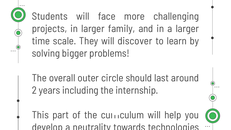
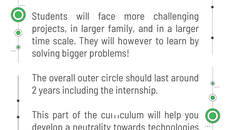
discover: discover -> however (135, 41)
